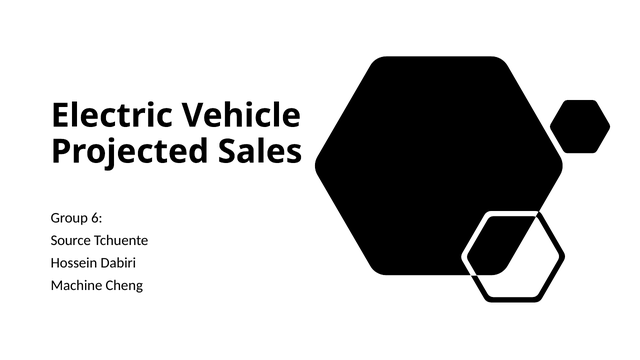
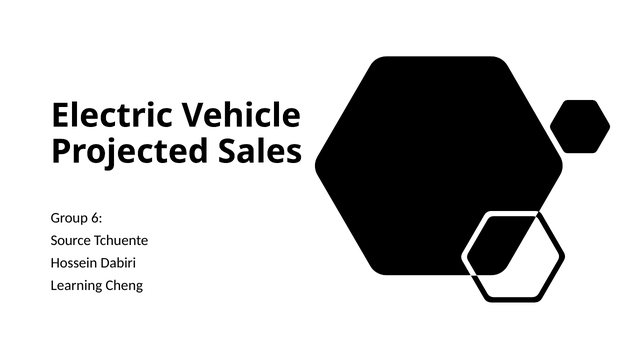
Machine: Machine -> Learning (76, 285)
